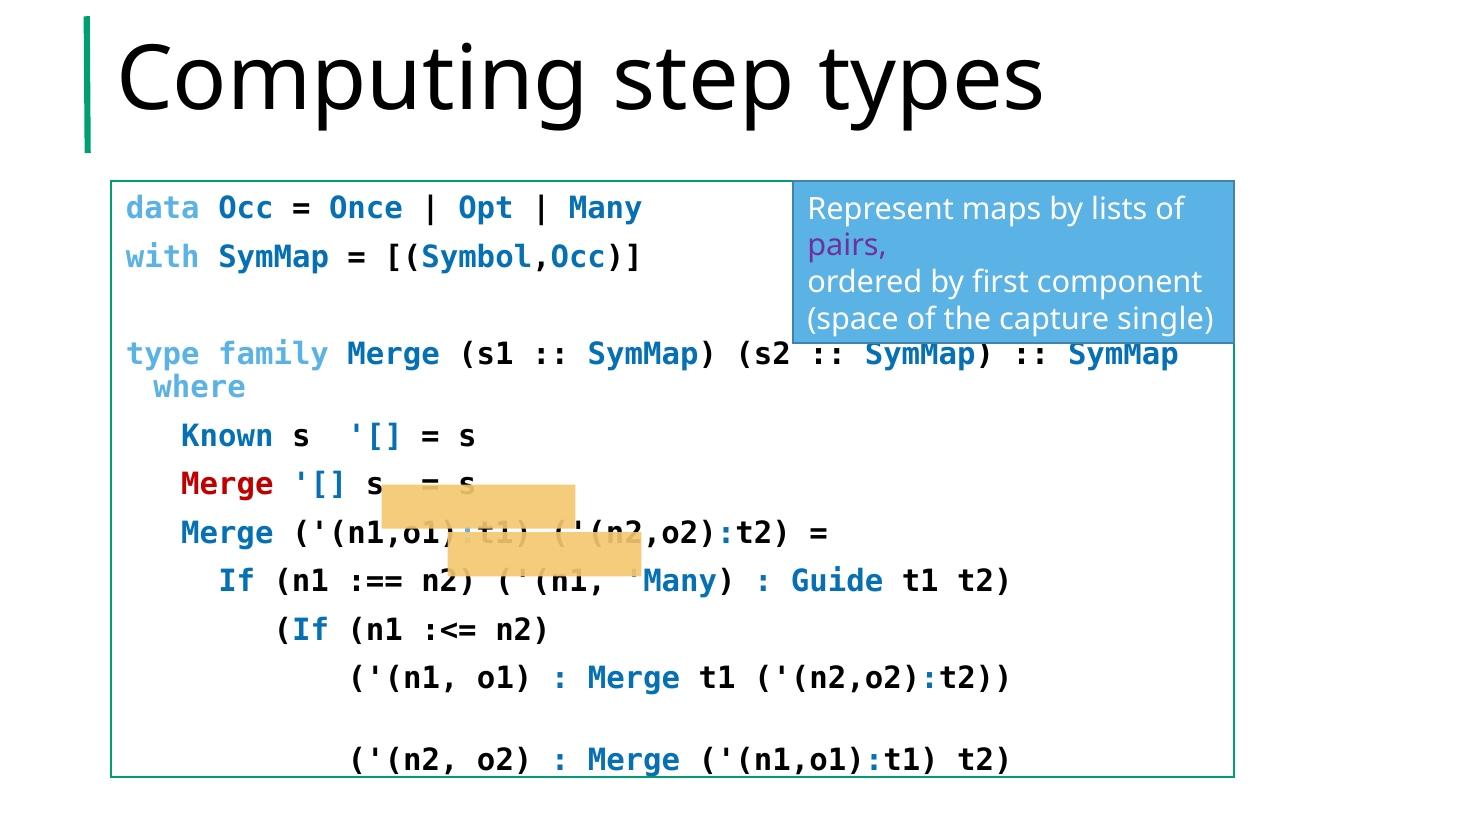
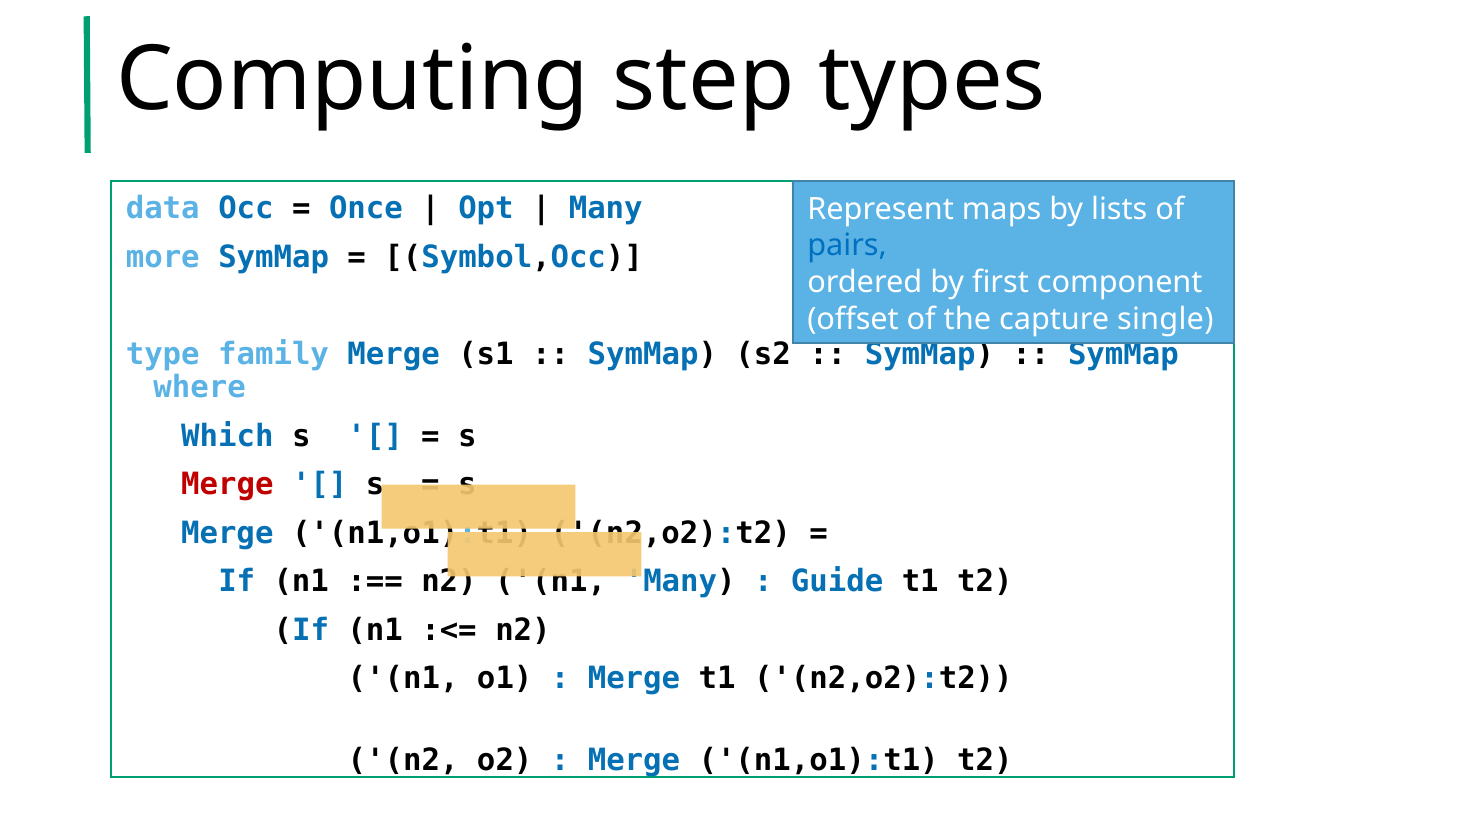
pairs colour: purple -> blue (847, 246)
with: with -> more (163, 257)
space: space -> offset (853, 319)
Known: Known -> Which (227, 436)
